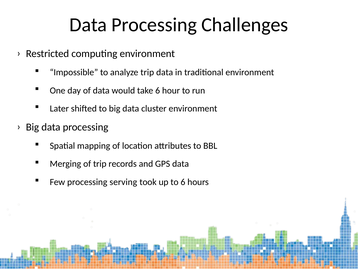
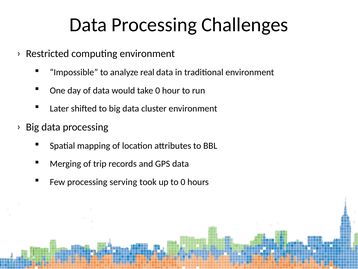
analyze trip: trip -> real (147, 72)
take 6: 6 -> 0 (158, 90)
to 6: 6 -> 0 (183, 182)
